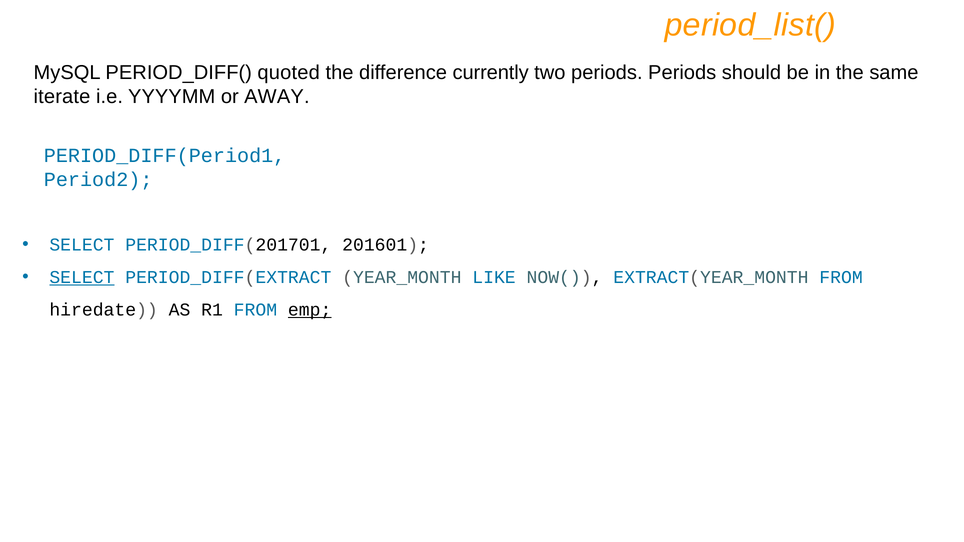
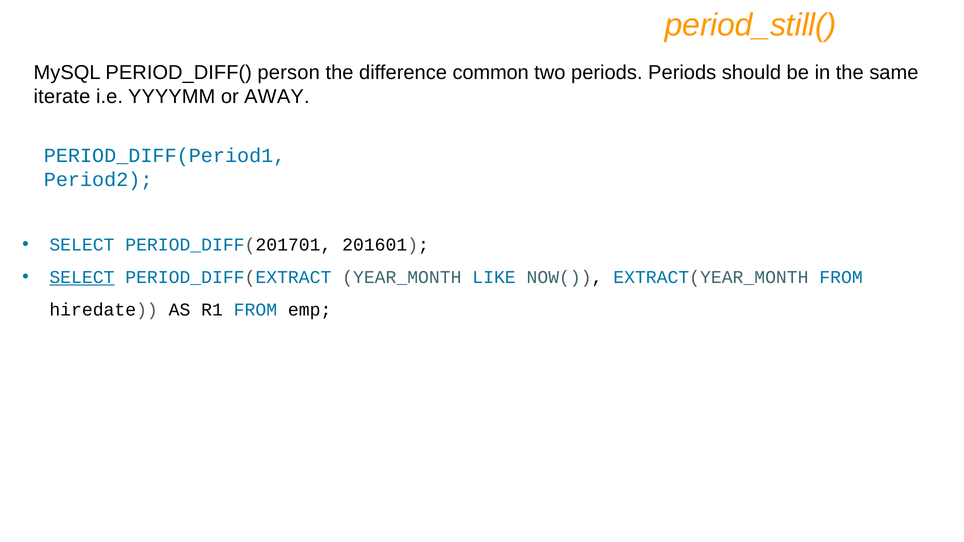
period_list(: period_list( -> period_still( (751, 25)
quoted: quoted -> person (289, 73)
currently: currently -> common (491, 73)
emp underline: present -> none (310, 310)
